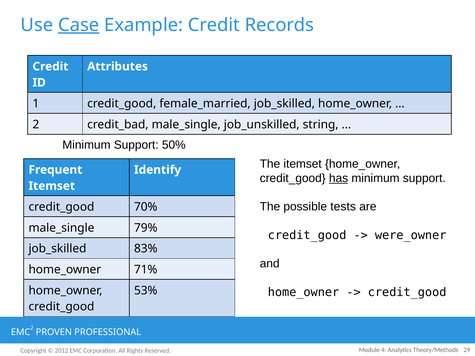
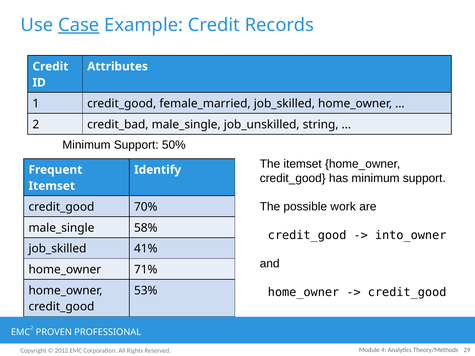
has underline: present -> none (339, 178)
tests: tests -> work (343, 207)
79%: 79% -> 58% (146, 228)
were_owner: were_owner -> into_owner (411, 235)
83%: 83% -> 41% (146, 249)
